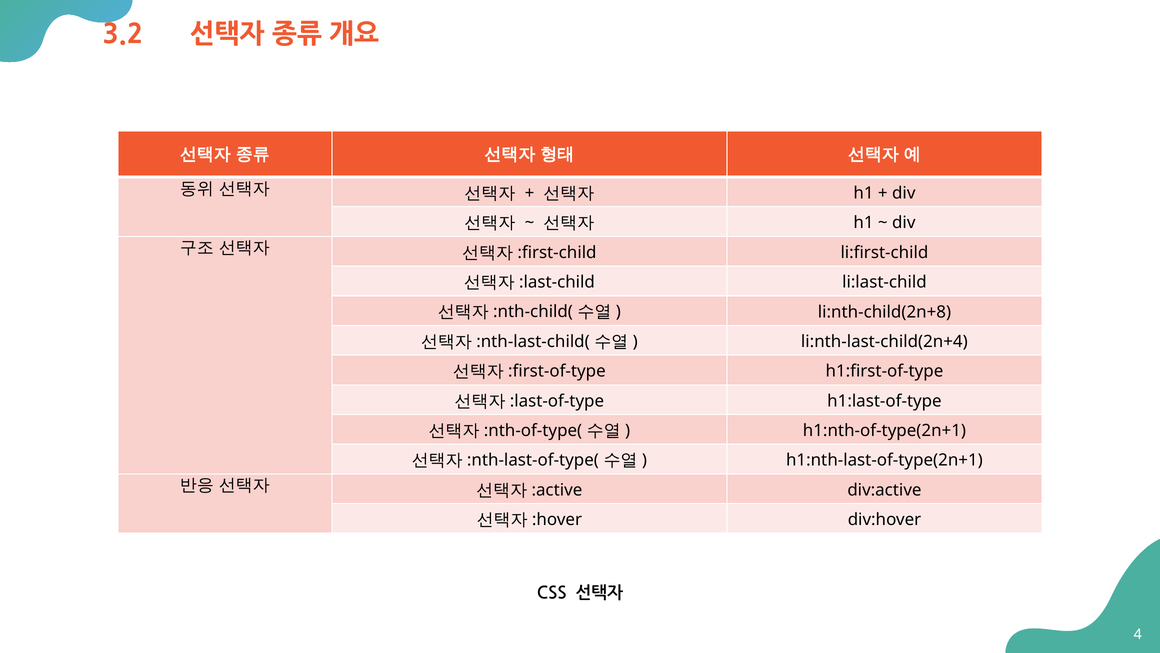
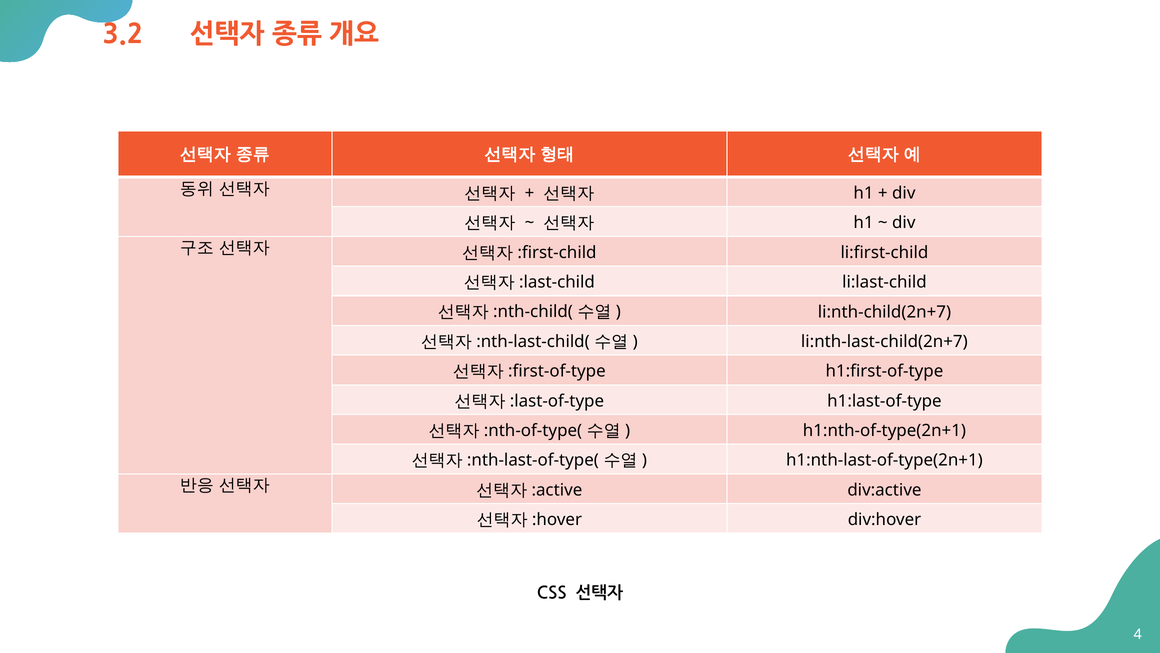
li:nth-child(2n+8: li:nth-child(2n+8 -> li:nth-child(2n+7 (884, 312)
li:nth-last-child(2n+4: li:nth-last-child(2n+4 -> li:nth-last-child(2n+7 (884, 341)
